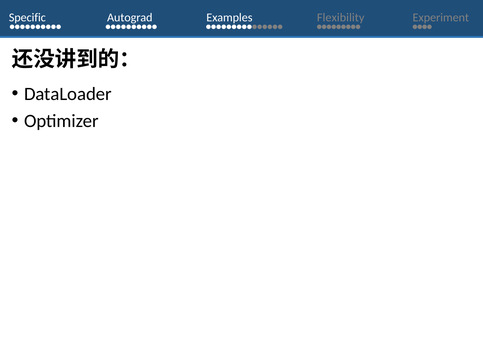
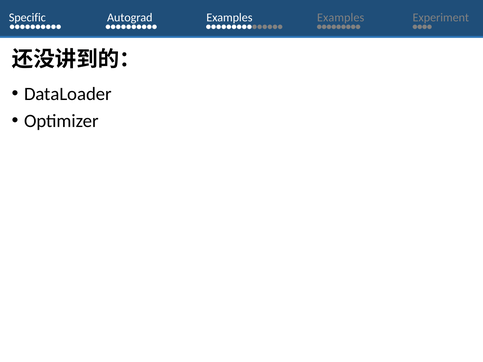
Examples Flexibility: Flexibility -> Examples (341, 18)
